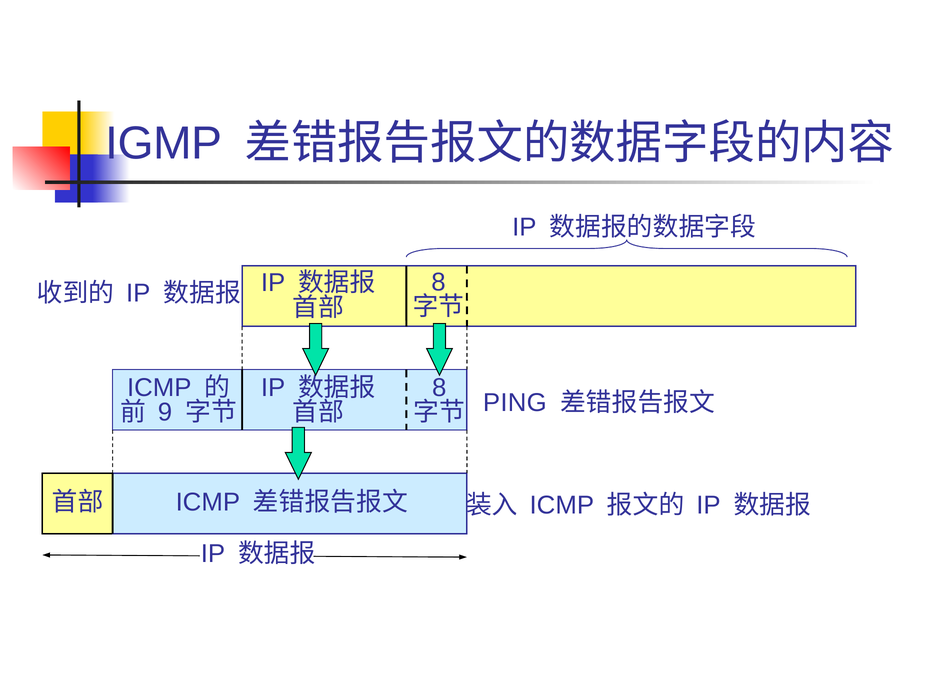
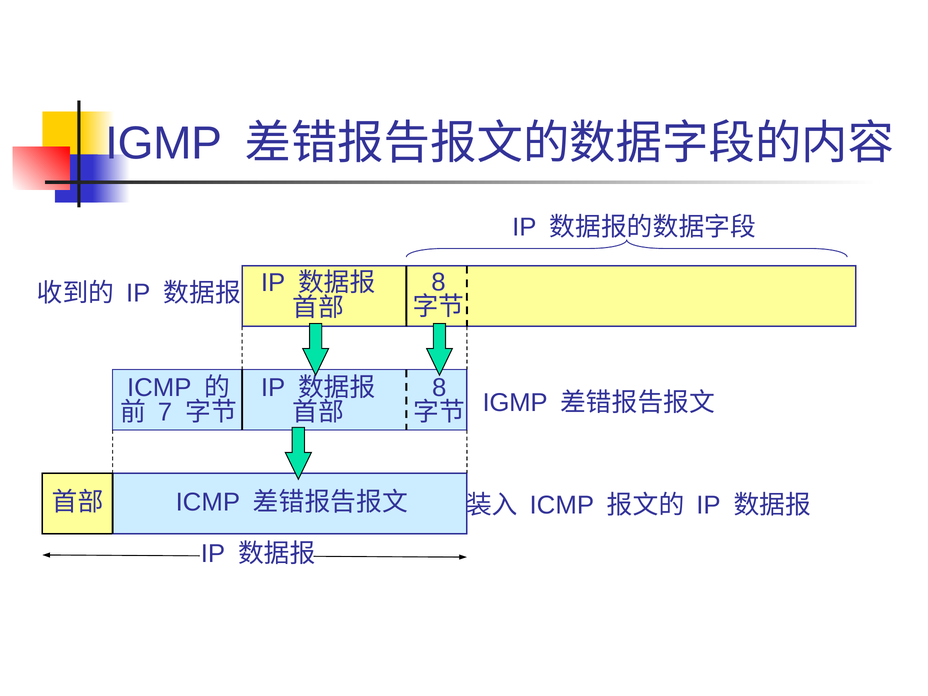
PING: PING -> IGMP (515, 403)
9: 9 -> 7 (165, 412)
